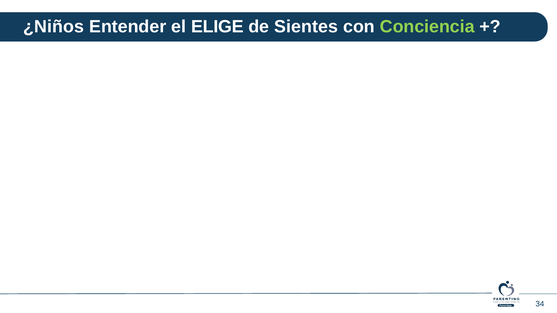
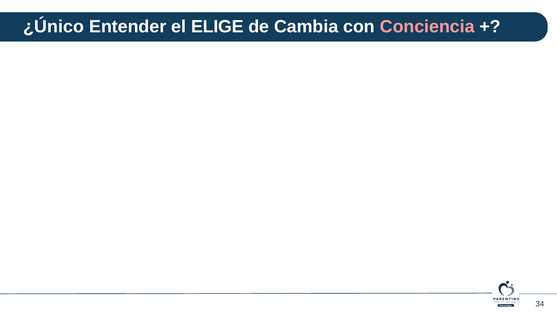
¿Niños: ¿Niños -> ¿Único (54, 27)
Sientes: Sientes -> Cambia (306, 27)
Conciencia colour: light green -> pink (427, 27)
